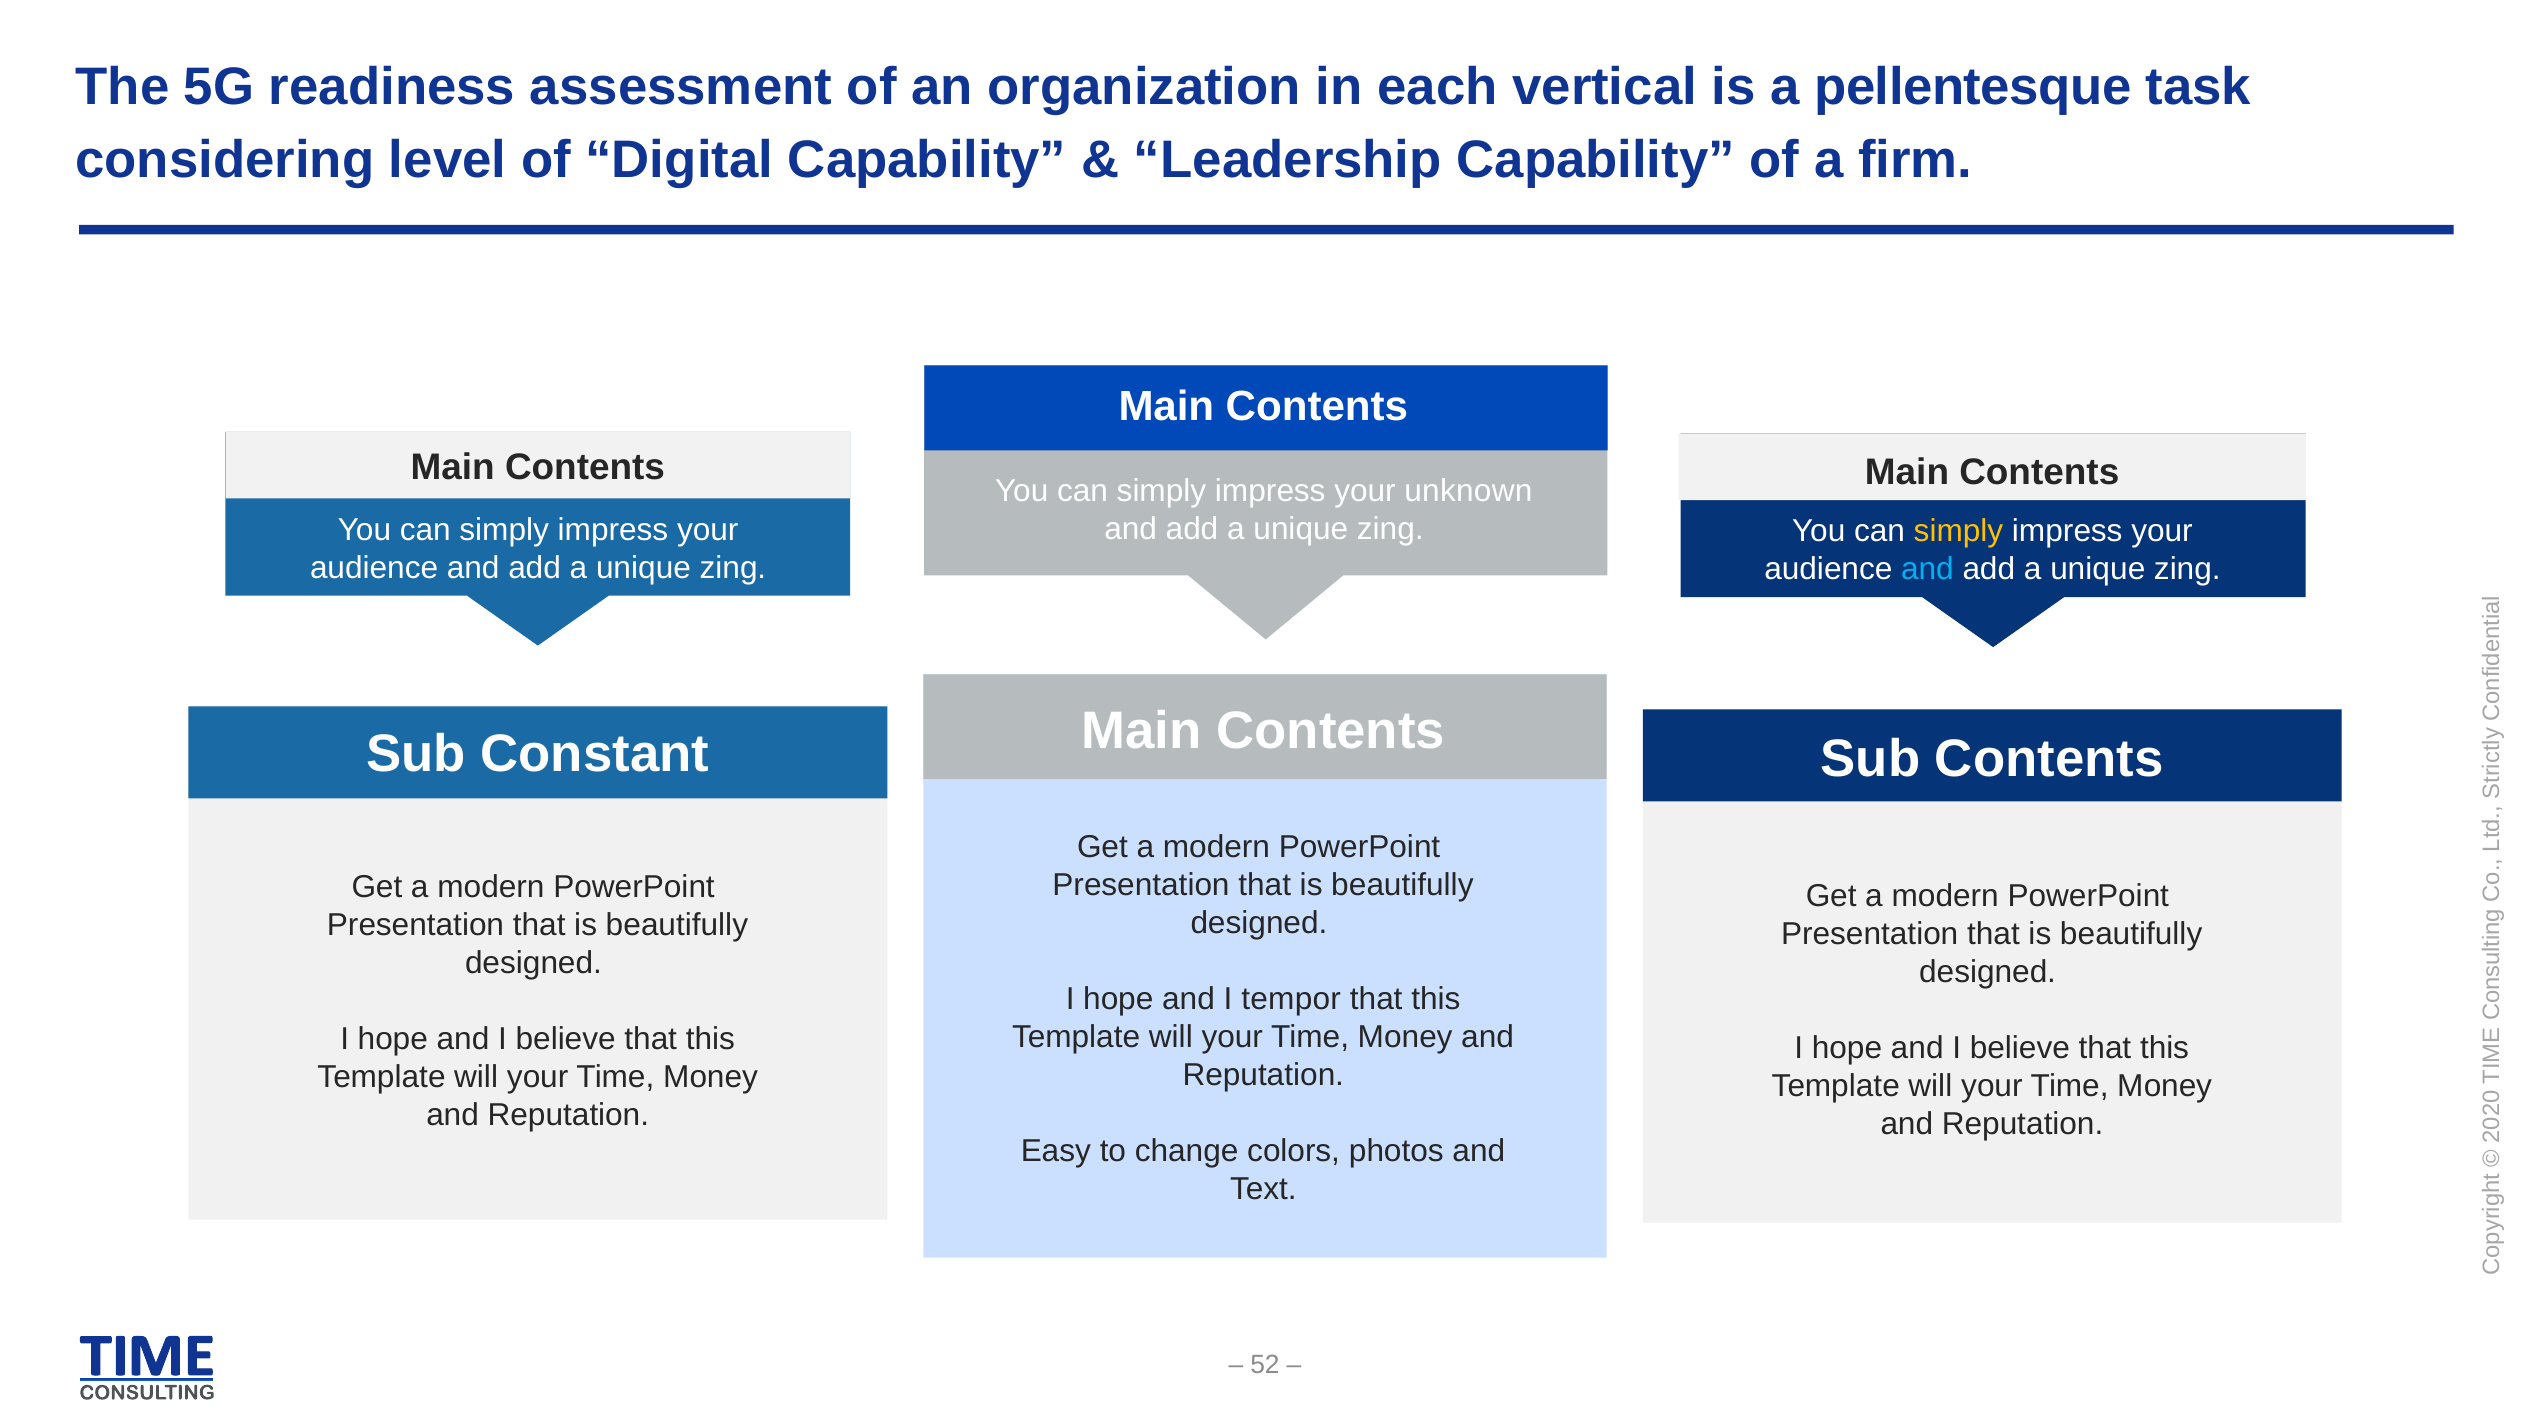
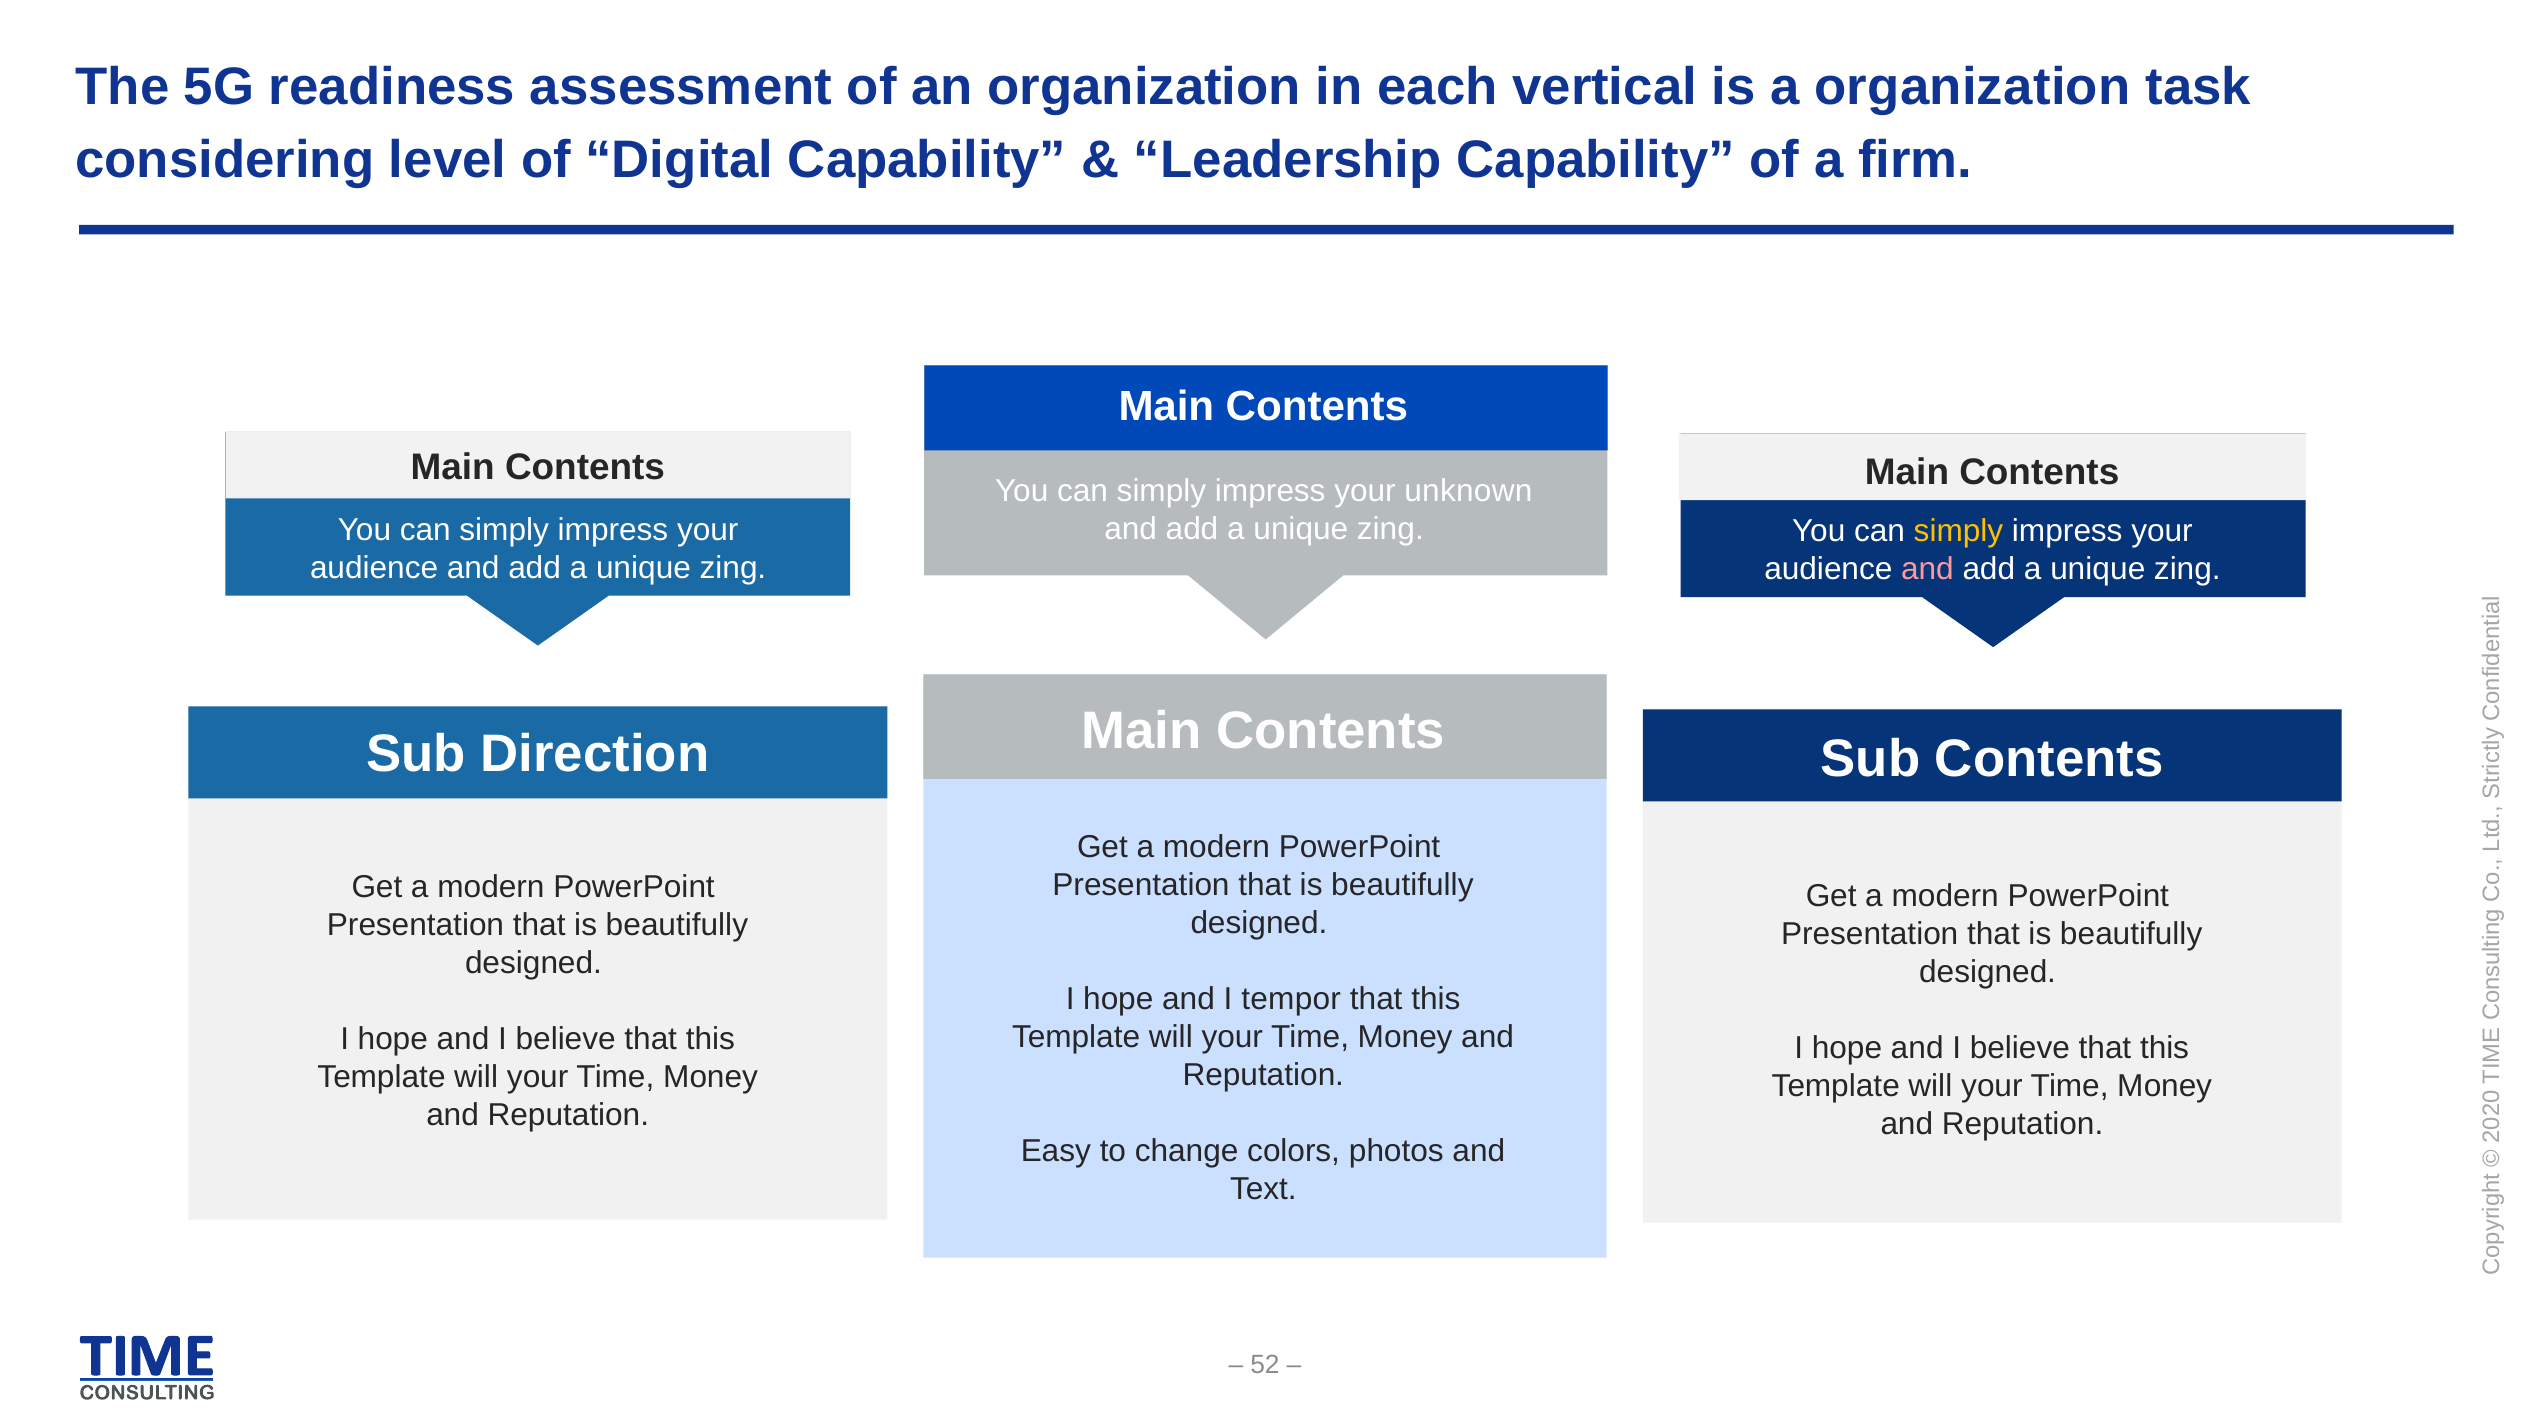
a pellentesque: pellentesque -> organization (1972, 88)
and colour: light blue -> pink (1927, 569)
Constant: Constant -> Direction (595, 754)
